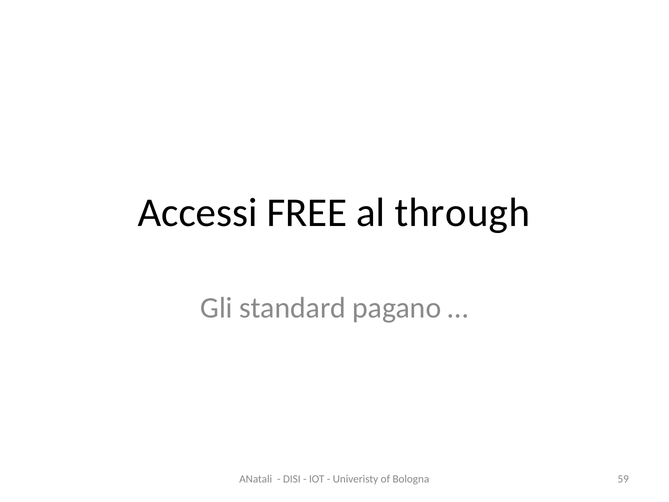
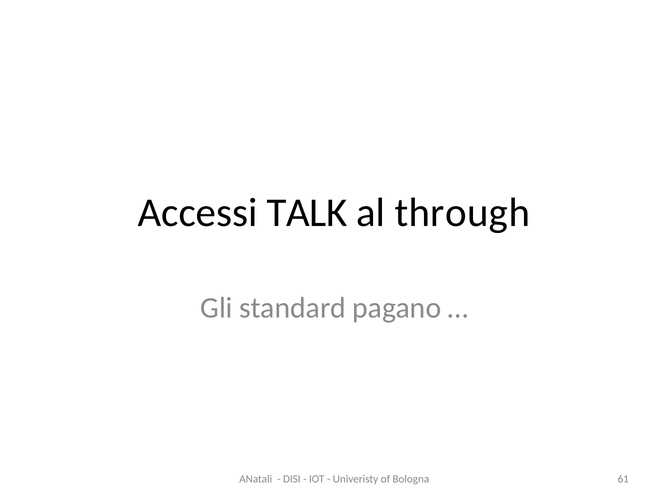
FREE: FREE -> TALK (307, 212)
59: 59 -> 61 (623, 479)
